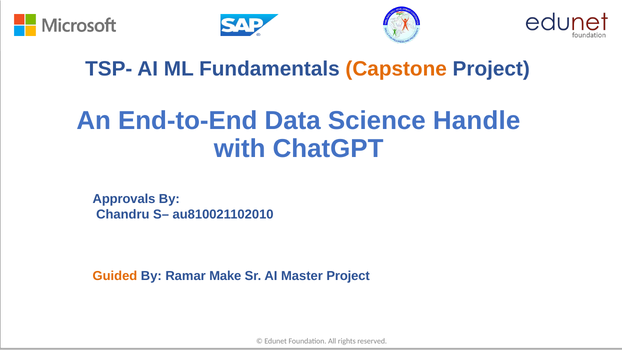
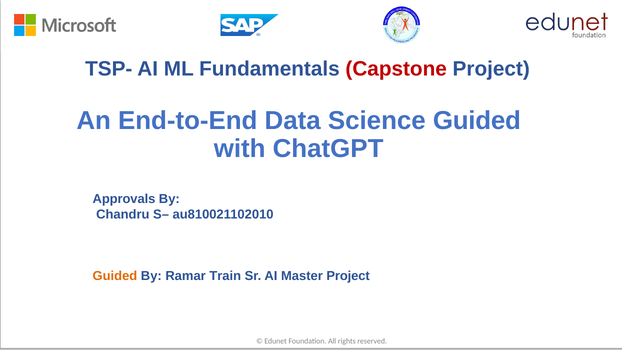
Capstone colour: orange -> red (396, 69)
Science Handle: Handle -> Guided (477, 121)
Make: Make -> Train (225, 276)
